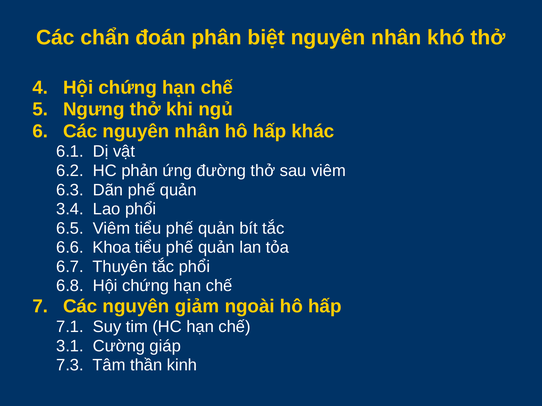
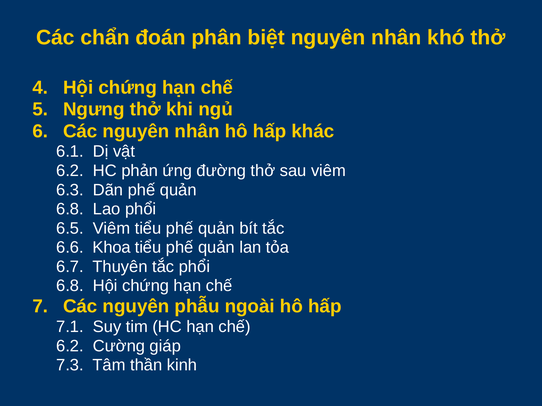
3.4: 3.4 -> 6.8 (70, 209)
giảm: giảm -> phẫu (197, 307)
3.1: 3.1 -> 6.2 (70, 346)
